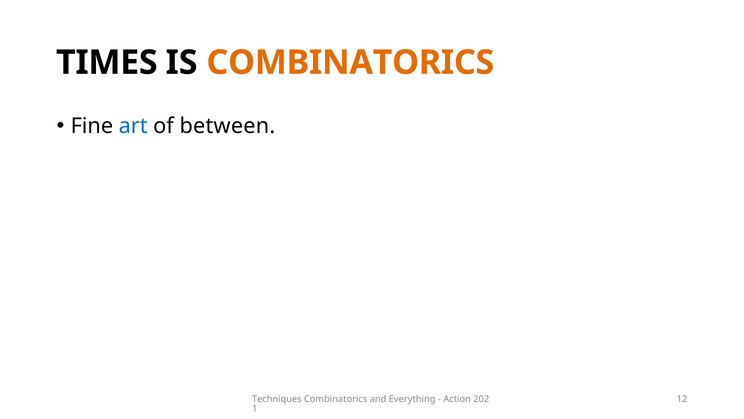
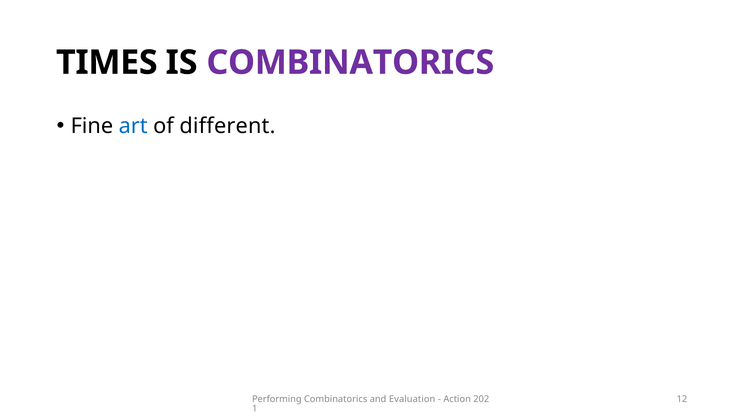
COMBINATORICS colour: orange -> purple (350, 62)
between: between -> different (227, 126)
Techniques: Techniques -> Performing (277, 399)
Everything: Everything -> Evaluation (412, 399)
